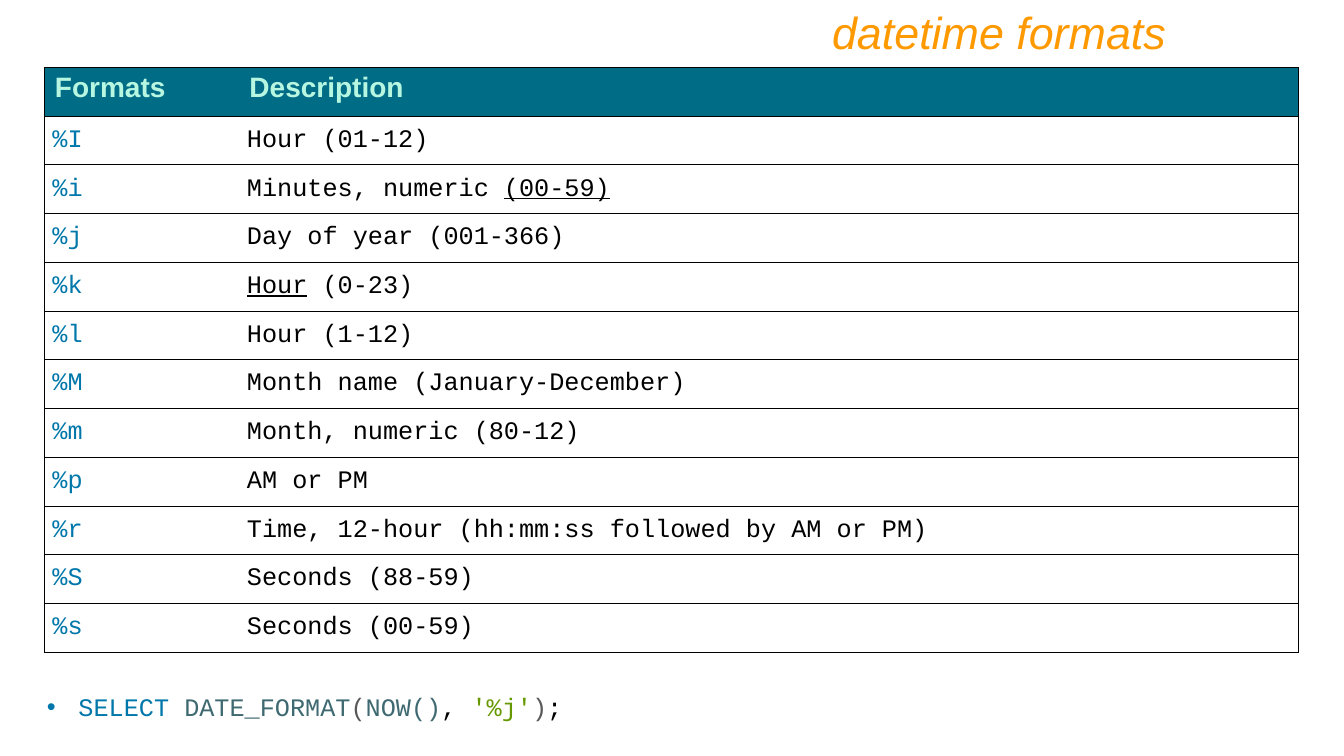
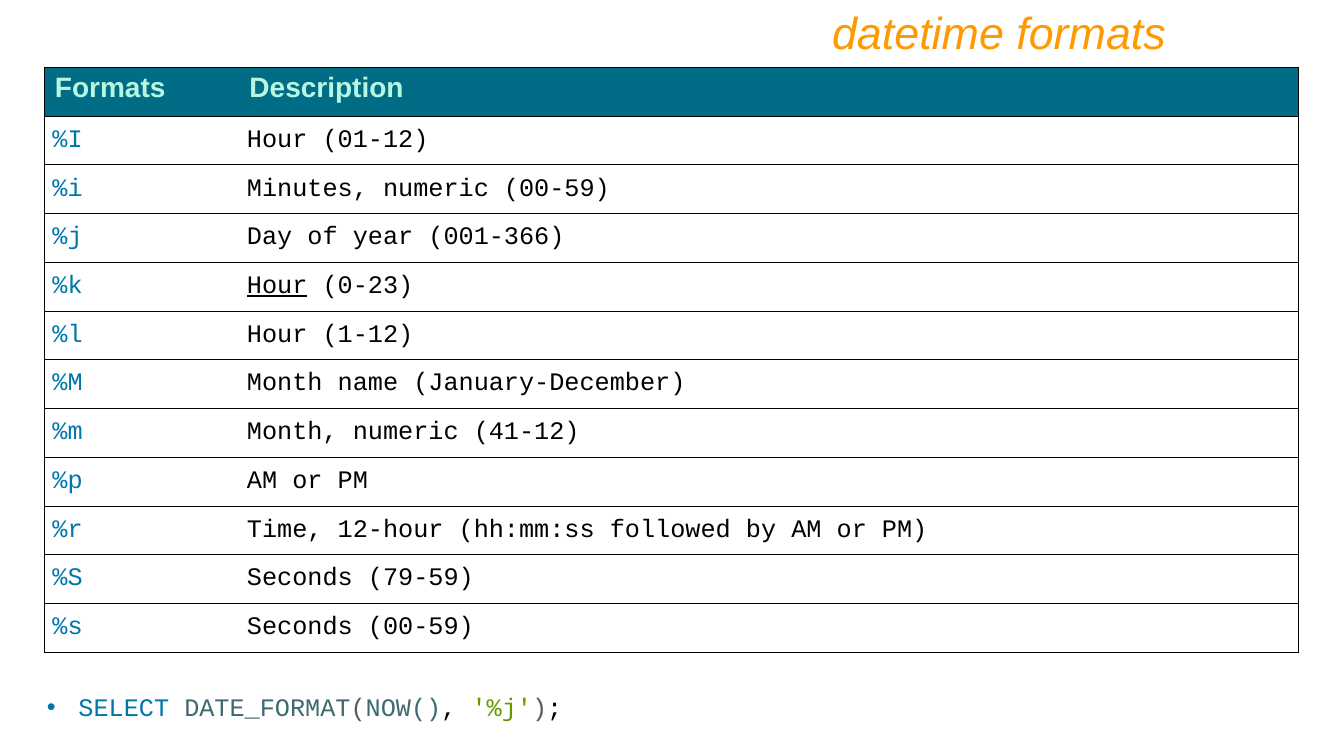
00-59 underline: present -> none (557, 188)
80-12: 80-12 -> 41-12 (527, 431)
88-59: 88-59 -> 79-59 (421, 578)
